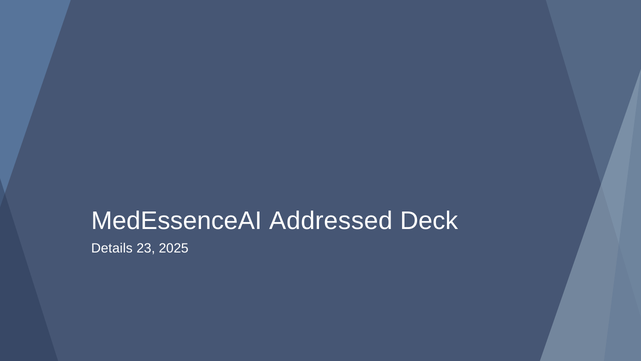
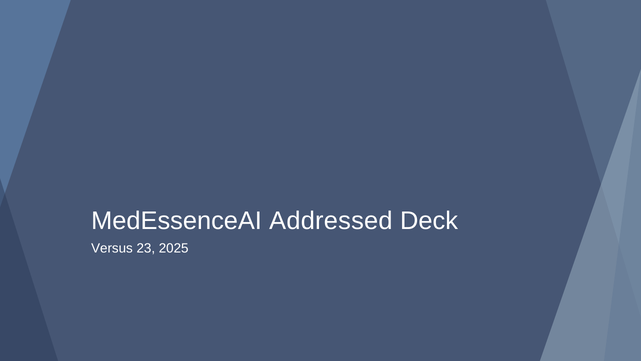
Details: Details -> Versus (112, 248)
